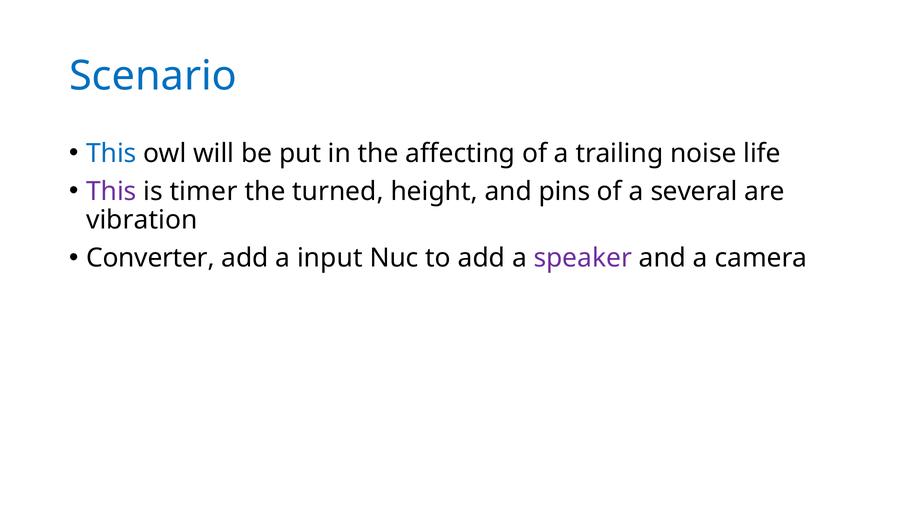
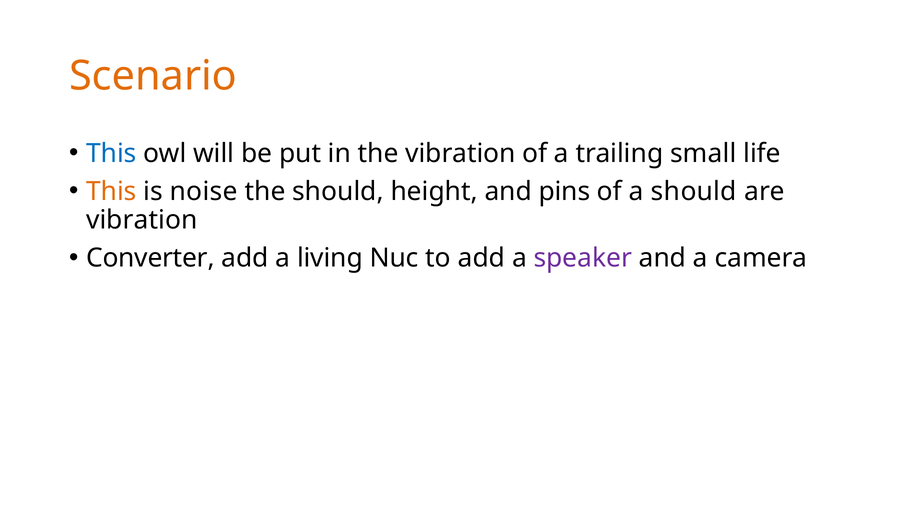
Scenario colour: blue -> orange (153, 76)
the affecting: affecting -> vibration (460, 153)
noise: noise -> small (703, 153)
This colour: purple -> orange (111, 191)
timer: timer -> noise (204, 191)
the turned: turned -> should (338, 191)
a several: several -> should (694, 191)
input: input -> living (330, 258)
